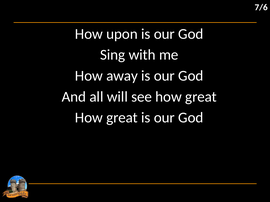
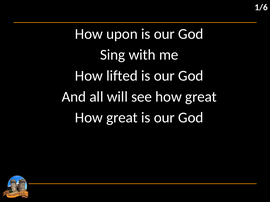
7/6: 7/6 -> 1/6 (261, 7)
away: away -> lifted (122, 76)
